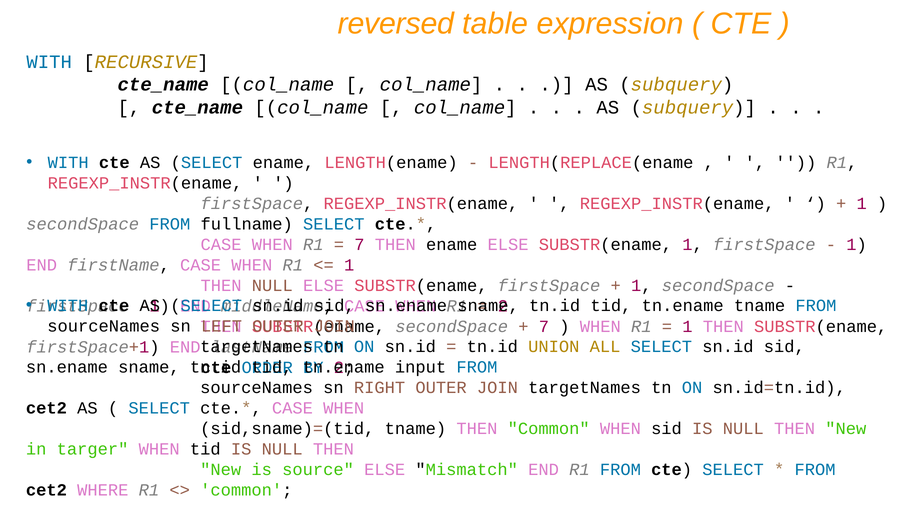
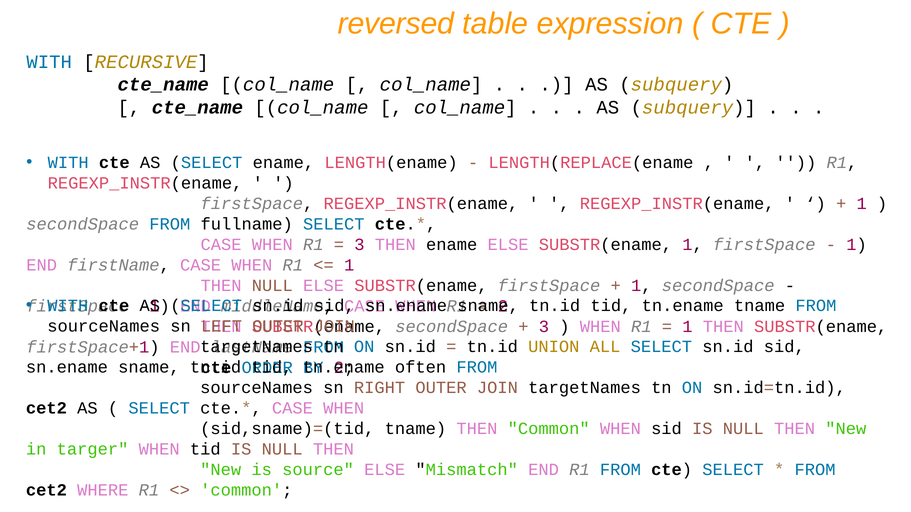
7: 7 -> 3 (359, 245)
7: 7 -> 3 (544, 327)
input: input -> often (421, 367)
